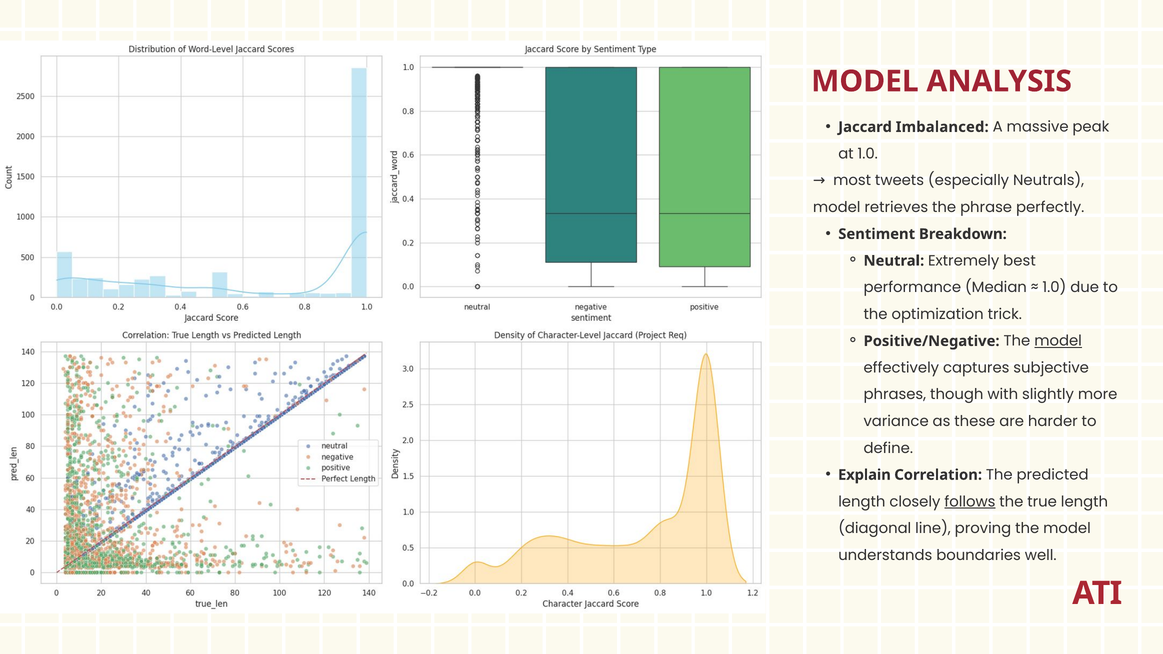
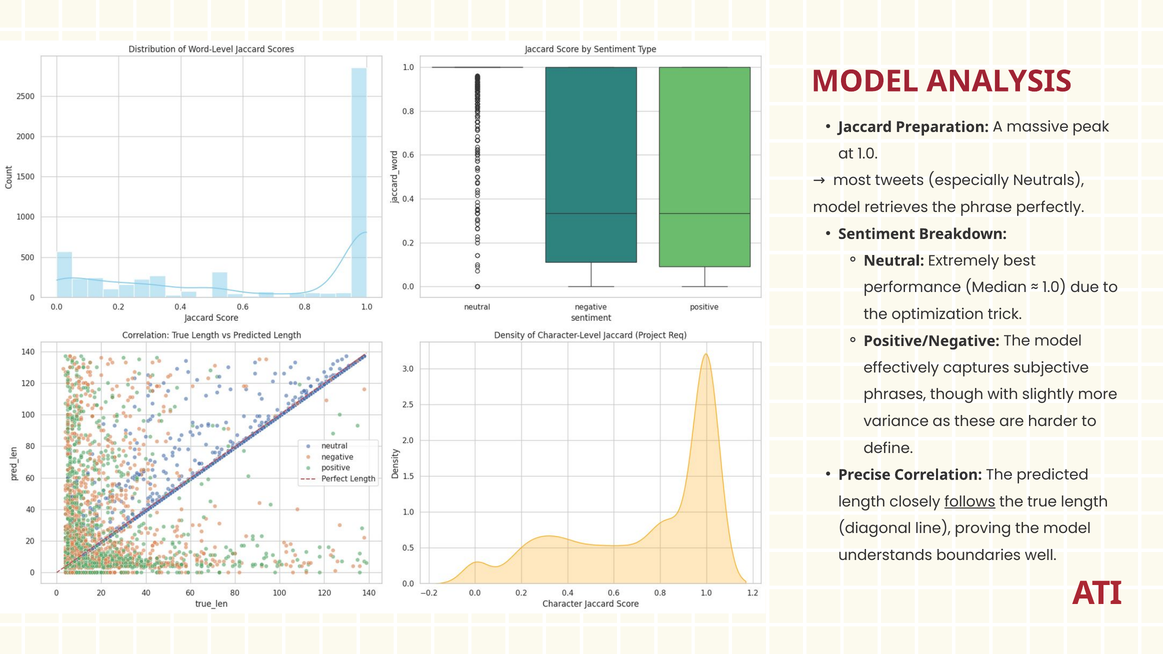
Imbalanced: Imbalanced -> Preparation (942, 127)
model underline: present -> none (1058, 341)
Explain: Explain -> Precise (864, 475)
